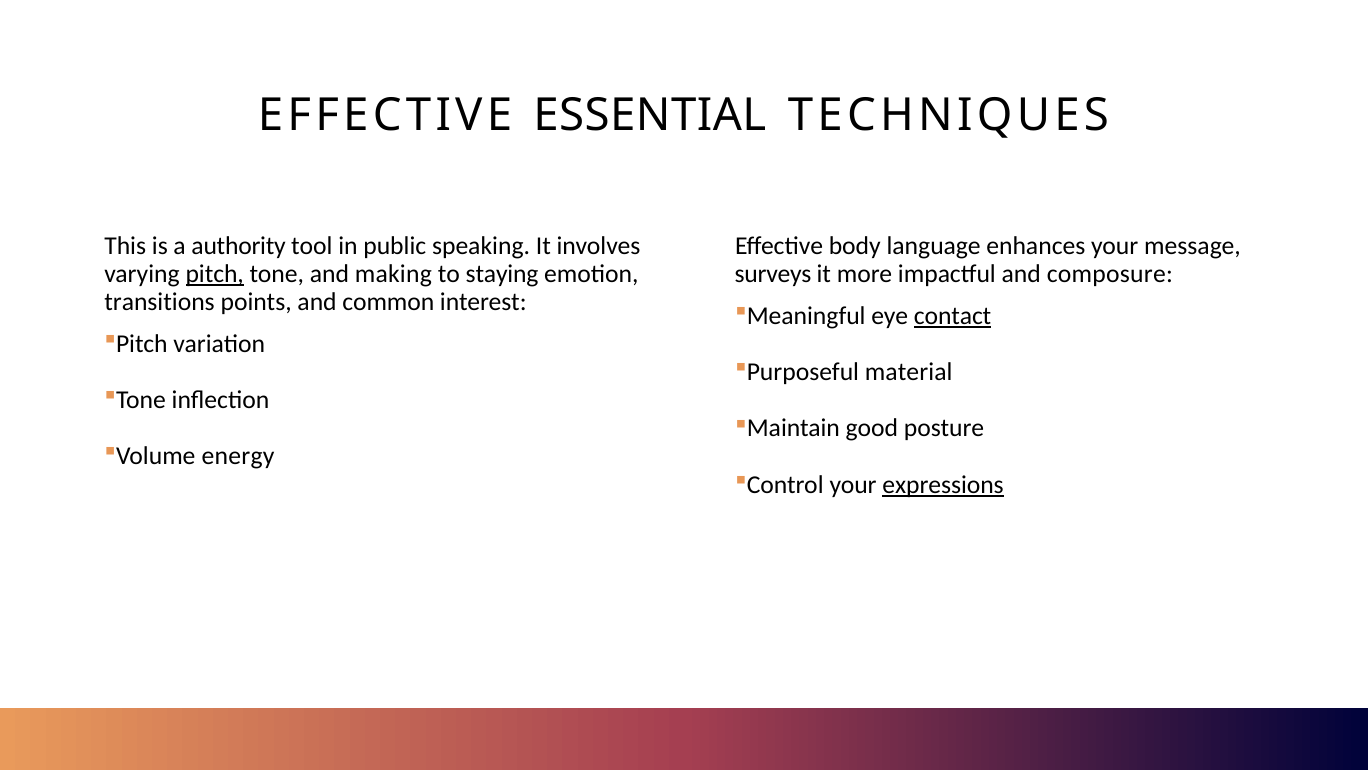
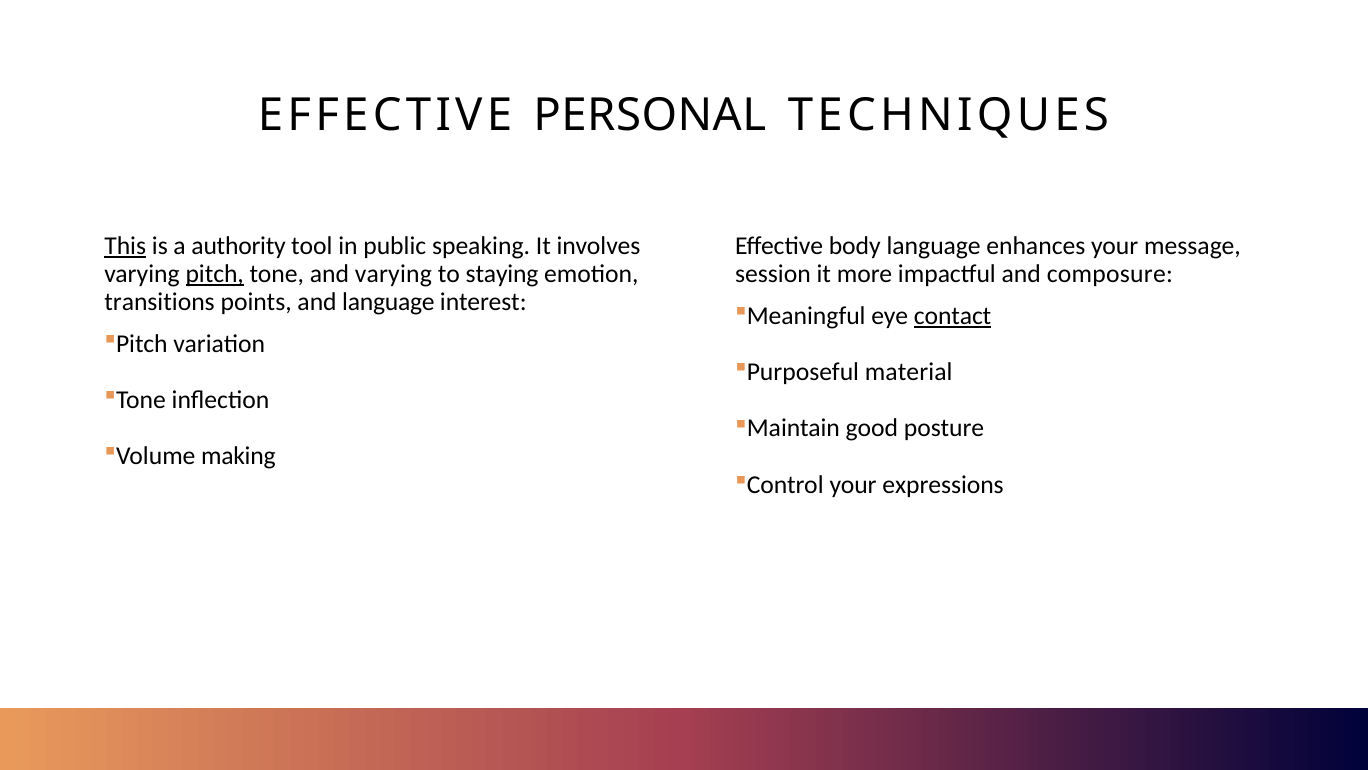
ESSENTIAL: ESSENTIAL -> PERSONAL (650, 115)
This underline: none -> present (125, 246)
and making: making -> varying (393, 274)
surveys: surveys -> session (773, 274)
and common: common -> language (388, 301)
energy: energy -> making (238, 456)
expressions underline: present -> none (943, 484)
